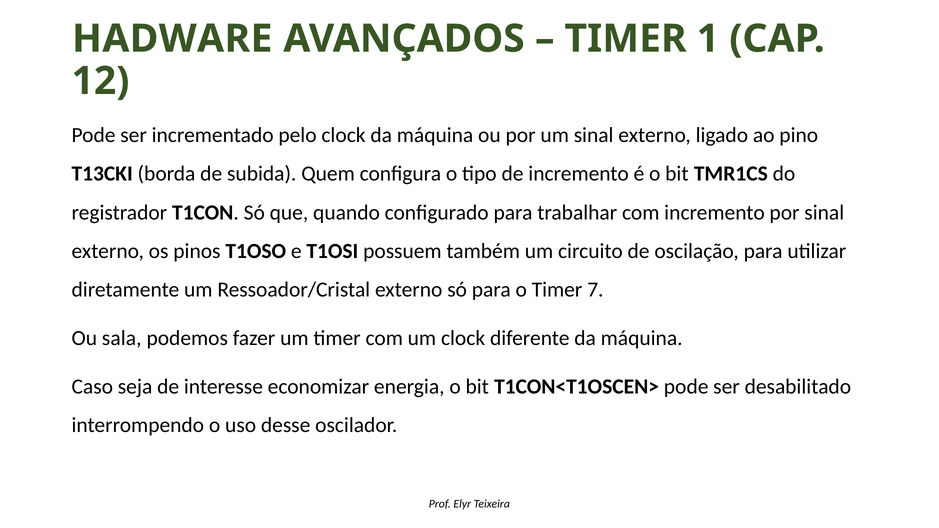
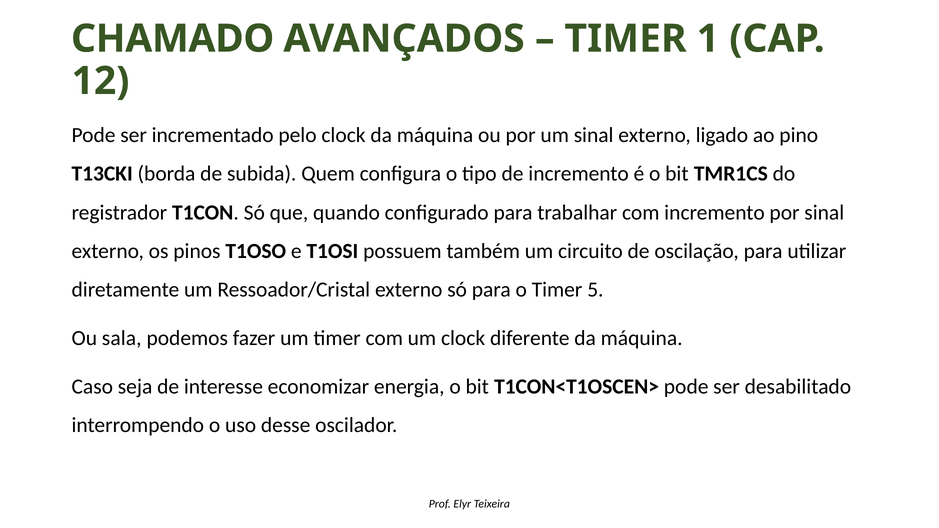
HADWARE: HADWARE -> CHAMADO (173, 39)
7: 7 -> 5 (595, 290)
